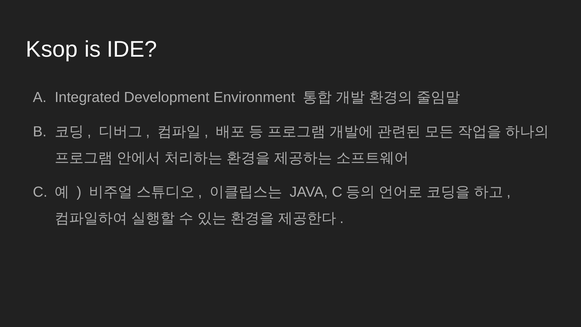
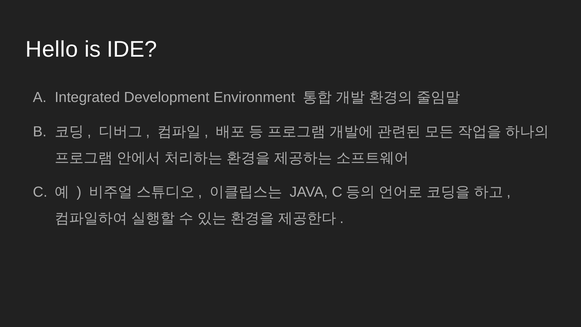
Ksop: Ksop -> Hello (52, 49)
